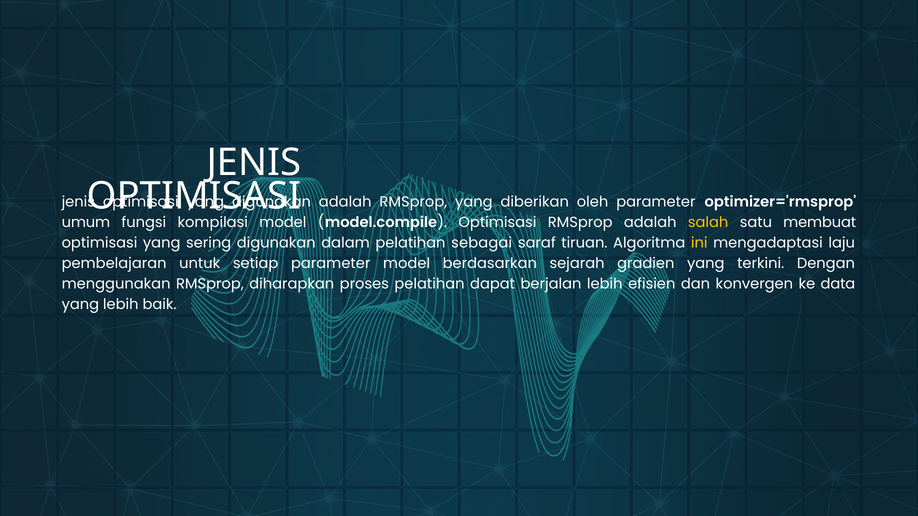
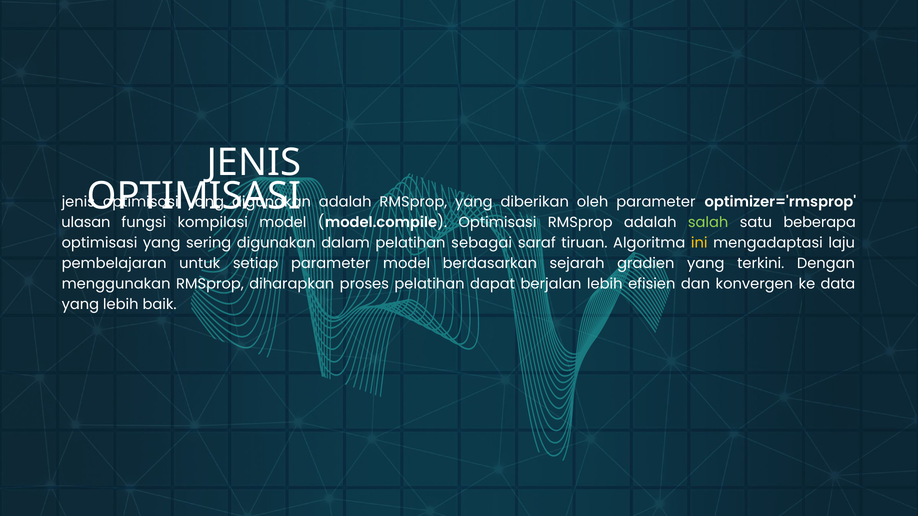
umum: umum -> ulasan (86, 222)
salah colour: yellow -> light green (708, 222)
membuat: membuat -> beberapa (820, 222)
